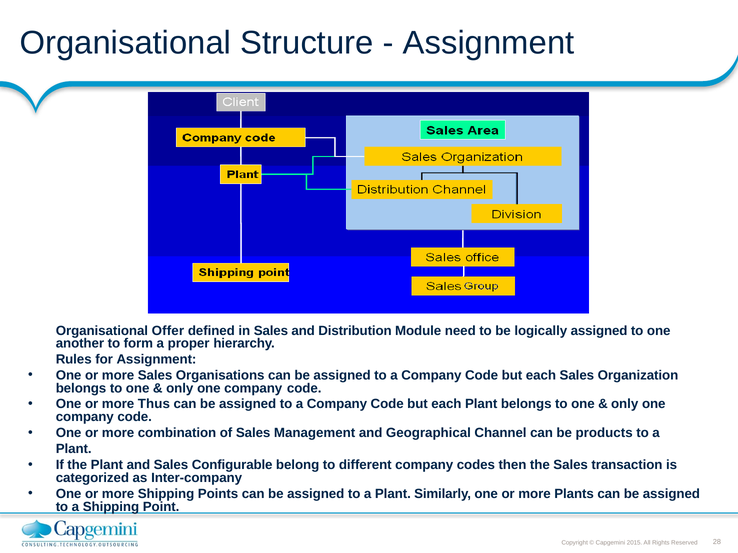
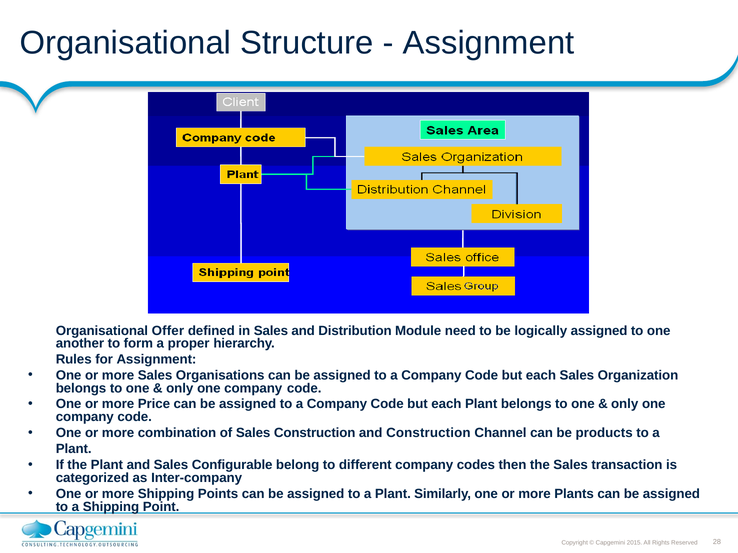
Thus: Thus -> Price (154, 404)
Sales Management: Management -> Construction (315, 433)
and Geographical: Geographical -> Construction (428, 433)
